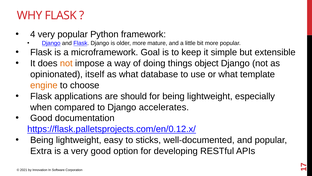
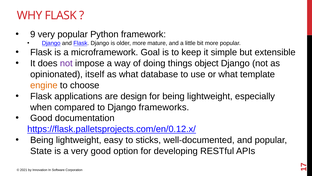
4: 4 -> 9 (33, 34)
not colour: orange -> purple (66, 63)
should: should -> design (134, 96)
accelerates: accelerates -> frameworks (164, 107)
Extra: Extra -> State (41, 151)
